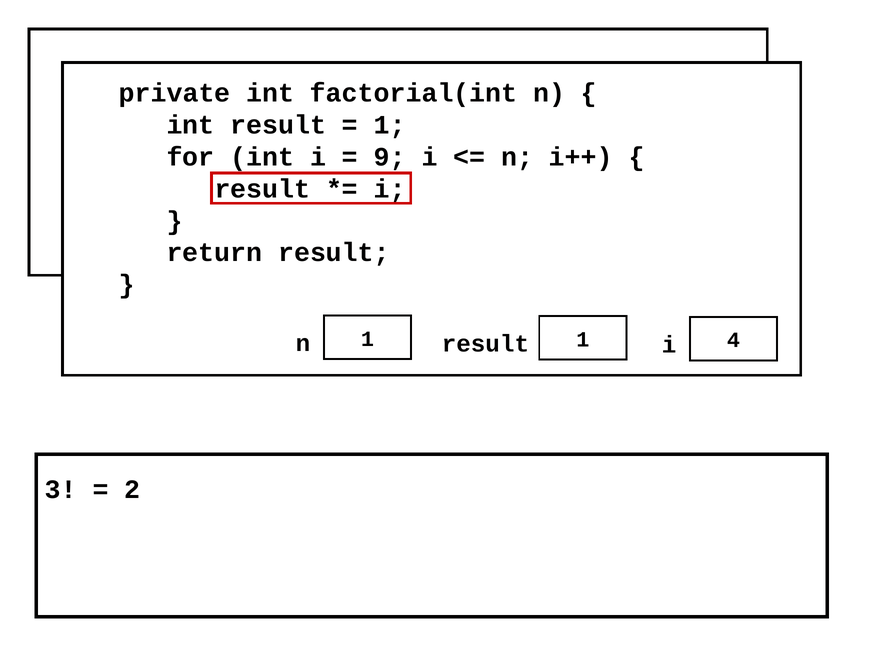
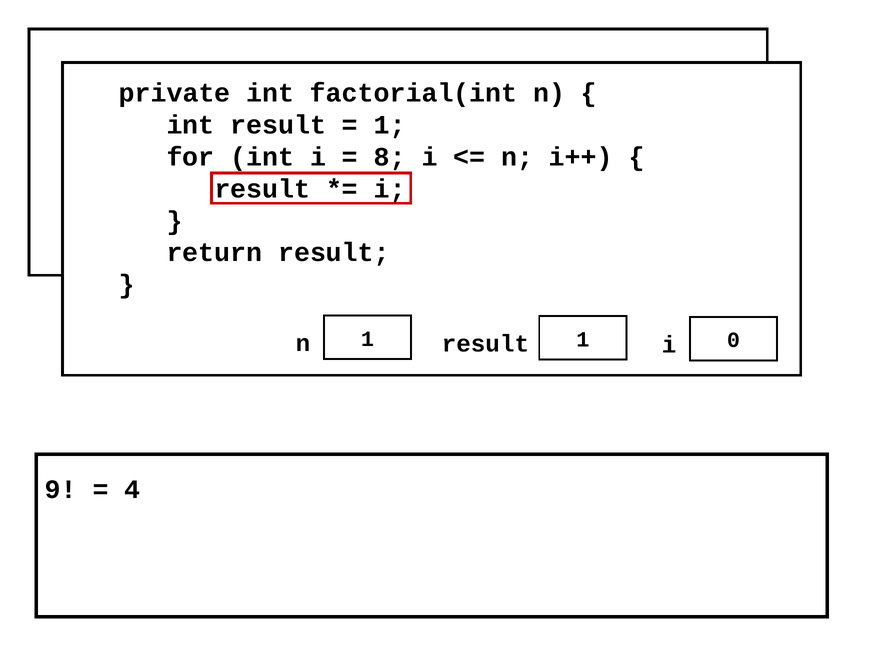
9: 9 -> 8 (390, 157)
n 4: 4 -> 0 (734, 340)
3: 3 -> 9 (61, 490)
2: 2 -> 4 (132, 490)
